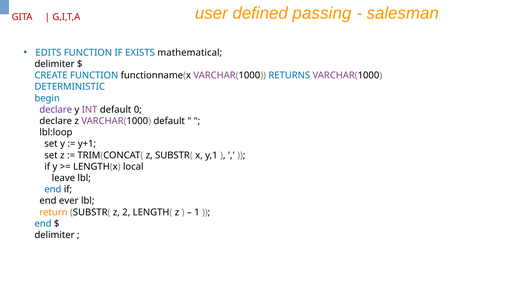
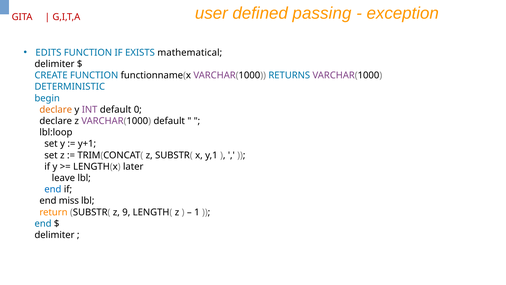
salesman: salesman -> exception (403, 13)
declare colour: purple -> orange (56, 110)
local: local -> later (133, 166)
ever: ever -> miss (69, 201)
2: 2 -> 9 (126, 212)
